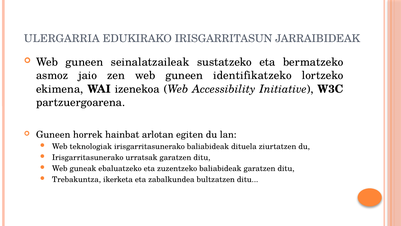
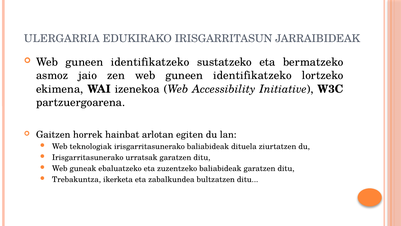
seinalatzaileak: seinalatzaileak -> identifikatzeko (150, 62)
Guneen: Guneen -> Gaitzen (53, 135)
